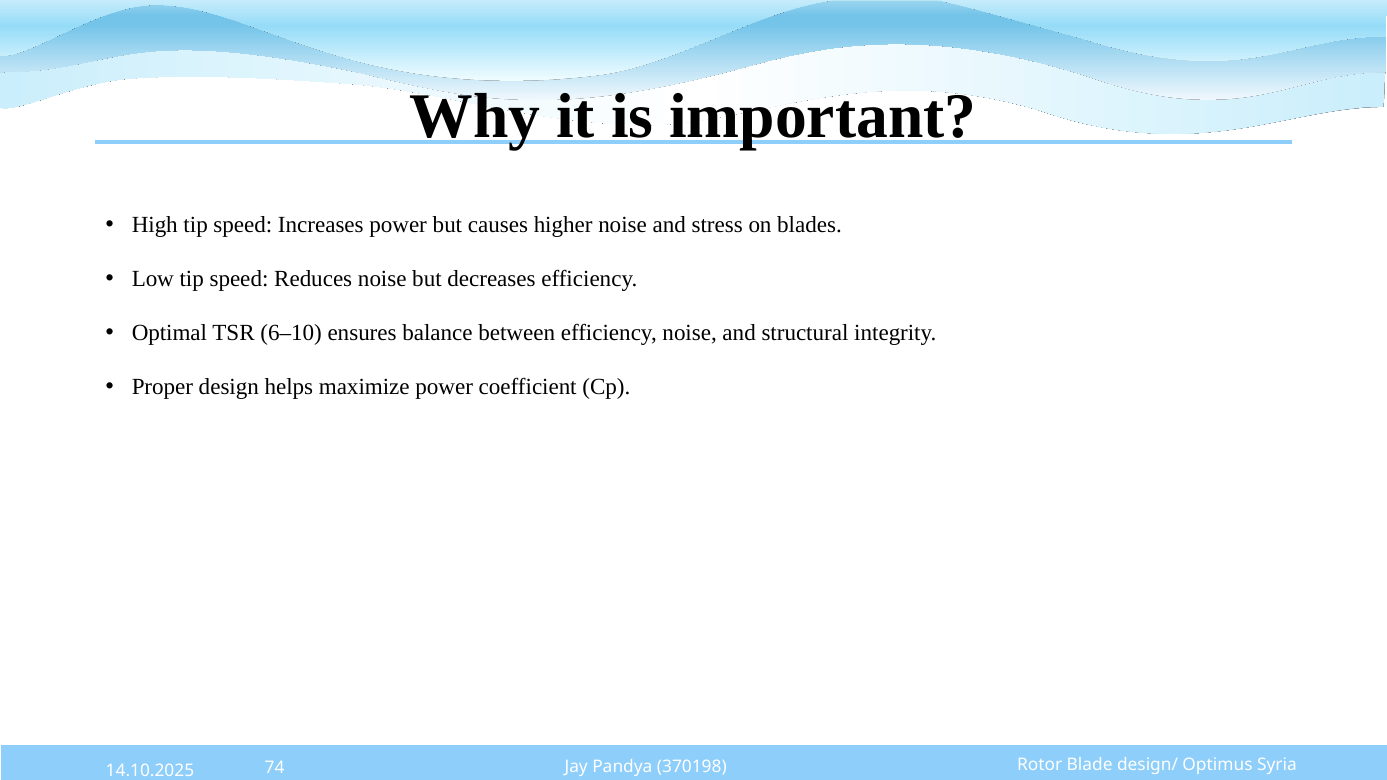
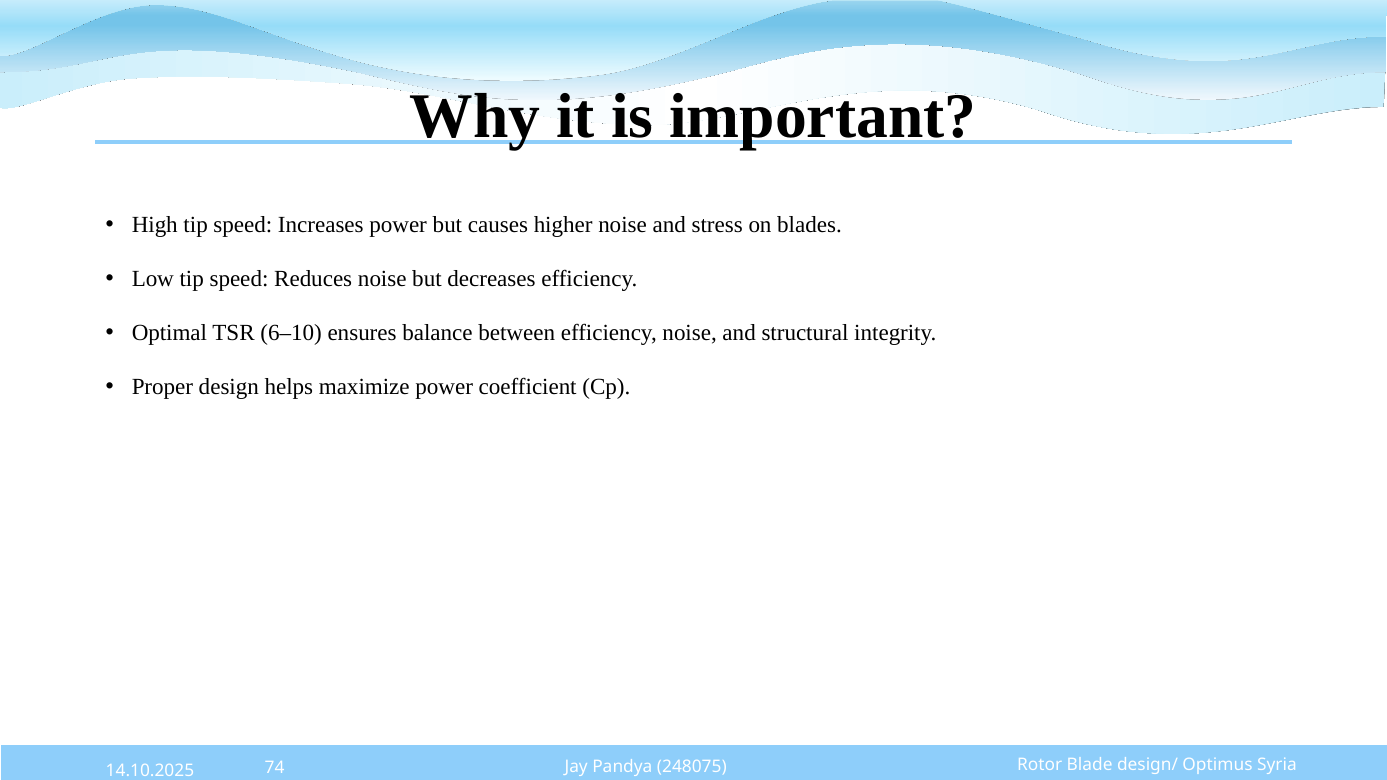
370198: 370198 -> 248075 (692, 767)
